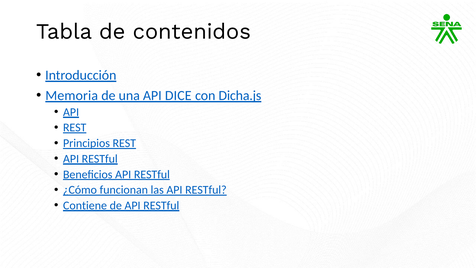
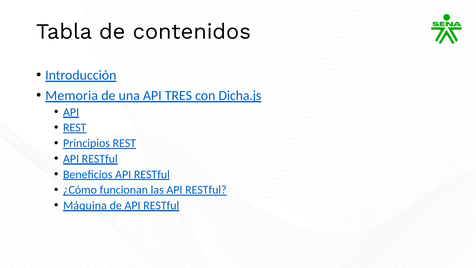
DICE: DICE -> TRES (178, 95)
Contiene: Contiene -> Máquina (85, 205)
